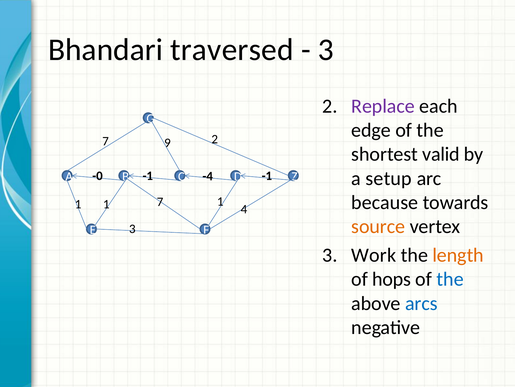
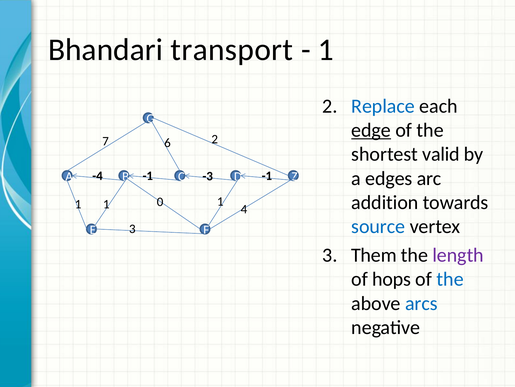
traversed: traversed -> transport (232, 50)
3: 3 -> 1 (326, 50)
Replace colour: purple -> blue (383, 106)
edge underline: none -> present (371, 130)
9: 9 -> 6 (167, 143)
setup: setup -> edges (389, 178)
-0: -0 -> -4 (98, 176)
-4: -4 -> -3 (208, 176)
because: because -> addition (385, 202)
1 7: 7 -> 0 (160, 202)
source colour: orange -> blue (378, 226)
Work: Work -> Them (374, 255)
length colour: orange -> purple (458, 255)
